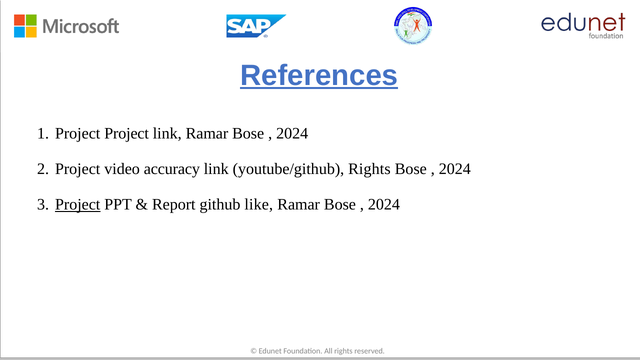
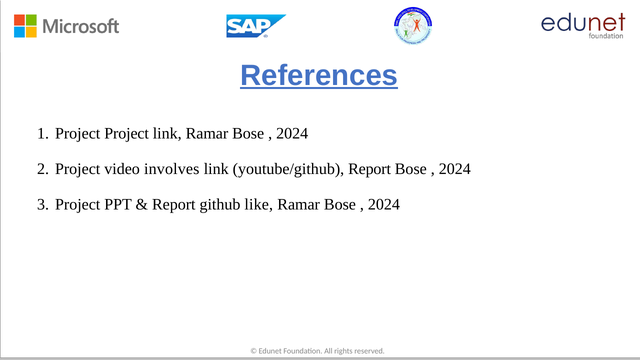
accuracy: accuracy -> involves (172, 169)
youtube/github Rights: Rights -> Report (370, 169)
Project underline: present -> none (78, 204)
